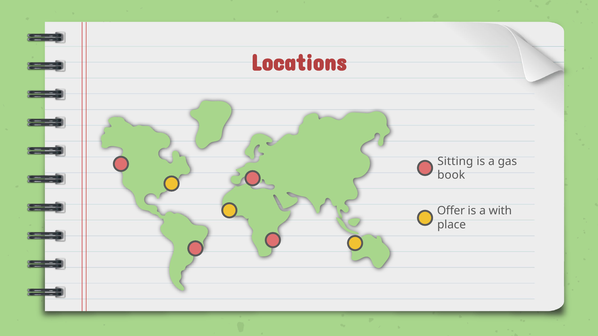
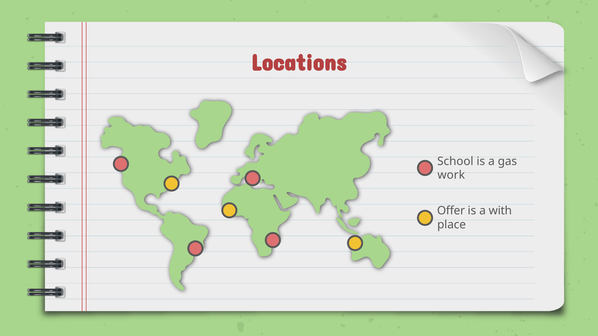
Sitting: Sitting -> School (455, 161)
book: book -> work (451, 175)
